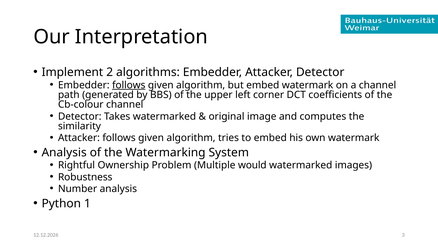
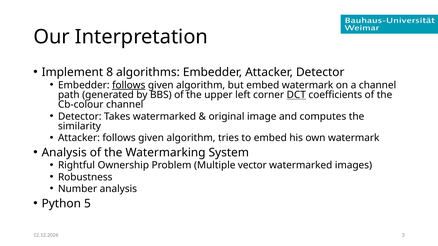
2: 2 -> 8 (110, 73)
DCT underline: none -> present (296, 95)
would: would -> vector (252, 166)
1: 1 -> 5 (87, 204)
